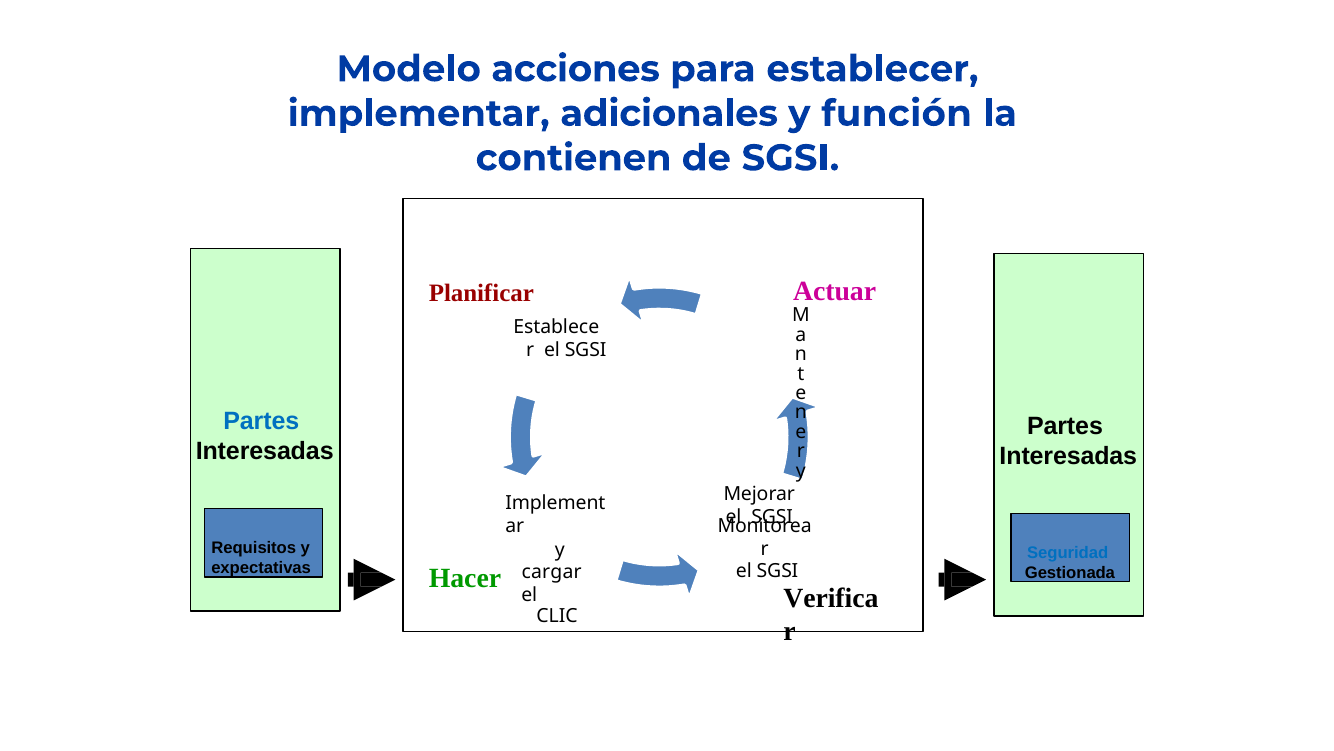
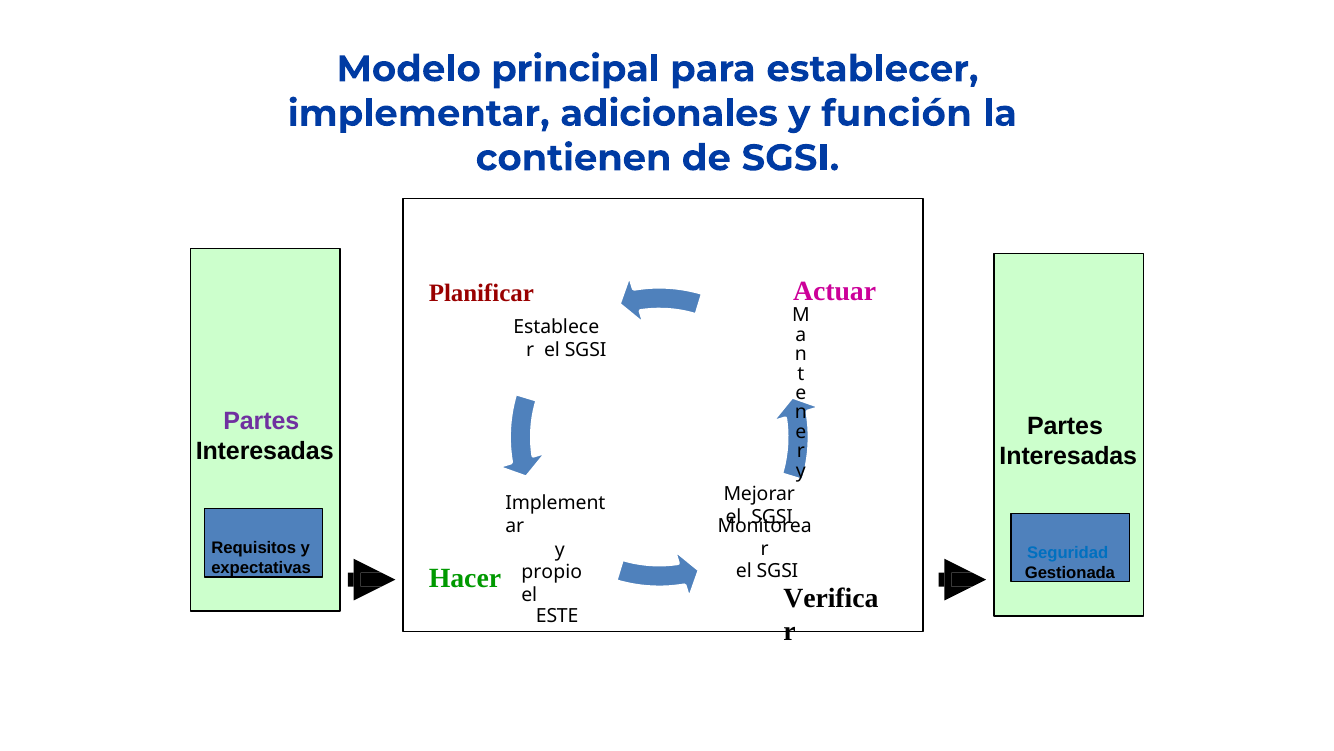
acciones: acciones -> principal (576, 69)
Partes colour: blue -> purple (261, 421)
cargar: cargar -> propio (552, 572)
CLIC: CLIC -> ESTE (557, 616)
